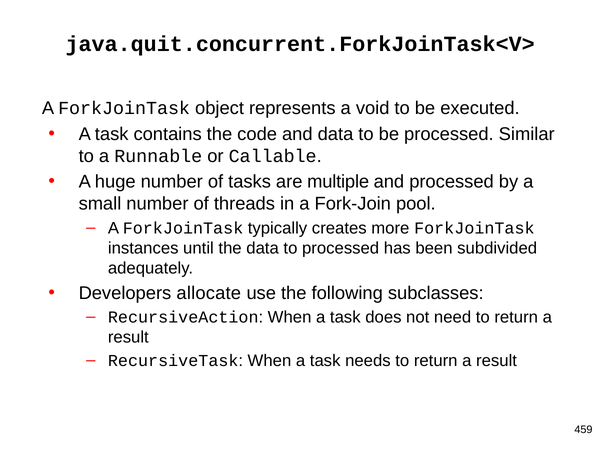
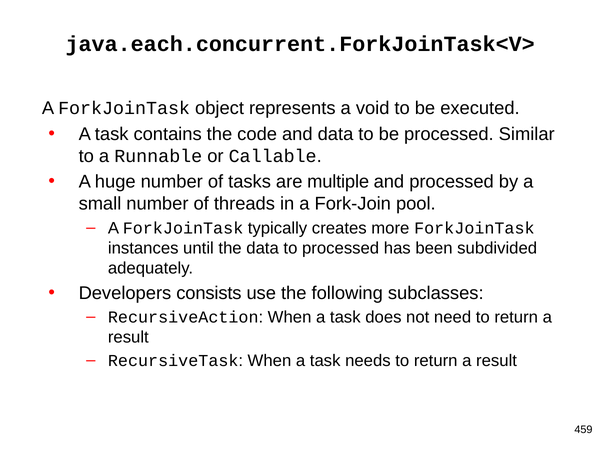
java.quit.concurrent.ForkJoinTask<V>: java.quit.concurrent.ForkJoinTask<V> -> java.each.concurrent.ForkJoinTask<V> (300, 44)
allocate: allocate -> consists (209, 293)
